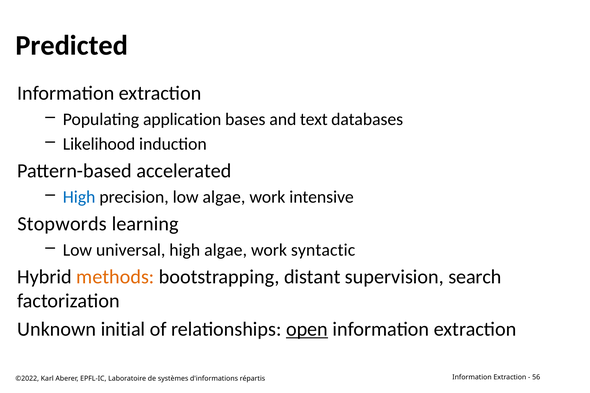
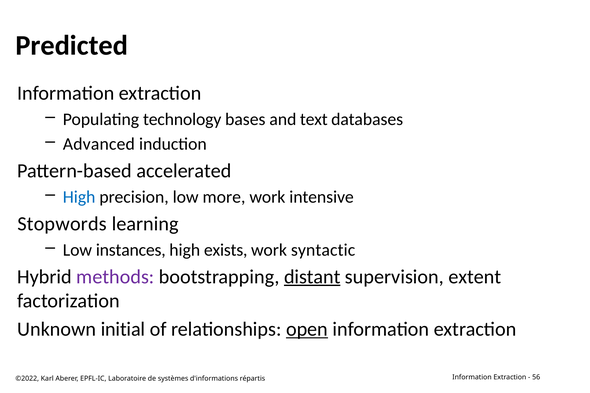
application: application -> technology (182, 119)
Likelihood: Likelihood -> Advanced (99, 144)
low algae: algae -> more (224, 197)
universal: universal -> instances (131, 250)
high algae: algae -> exists (226, 250)
methods colour: orange -> purple (115, 277)
distant underline: none -> present (312, 277)
search: search -> extent (475, 277)
